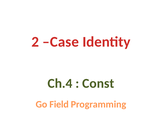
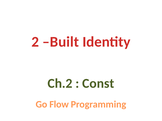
Case: Case -> Built (61, 42)
Ch.4: Ch.4 -> Ch.2 (60, 84)
Field: Field -> Flow (59, 105)
